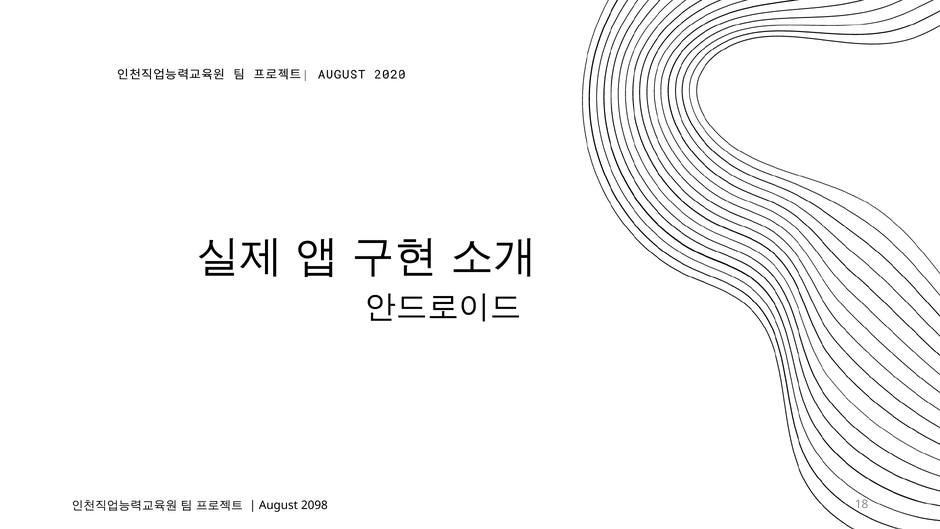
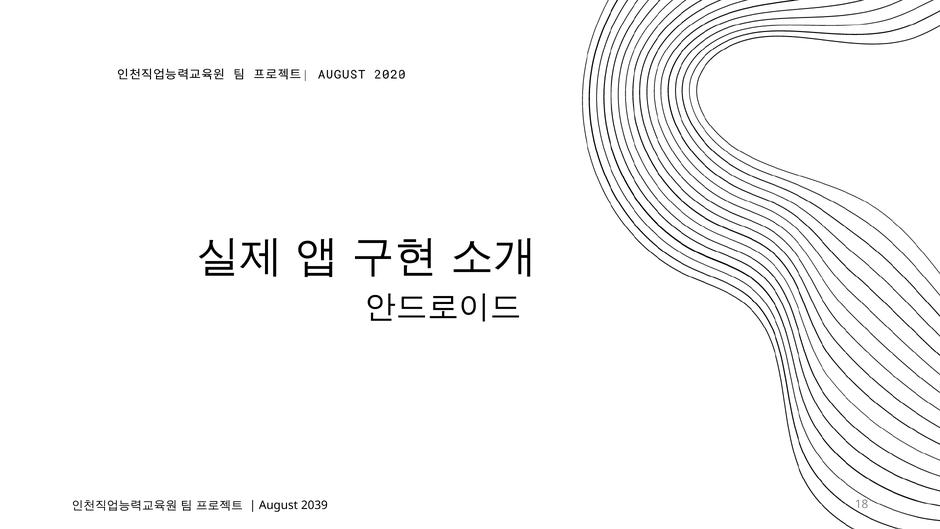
2098: 2098 -> 2039 (314, 505)
